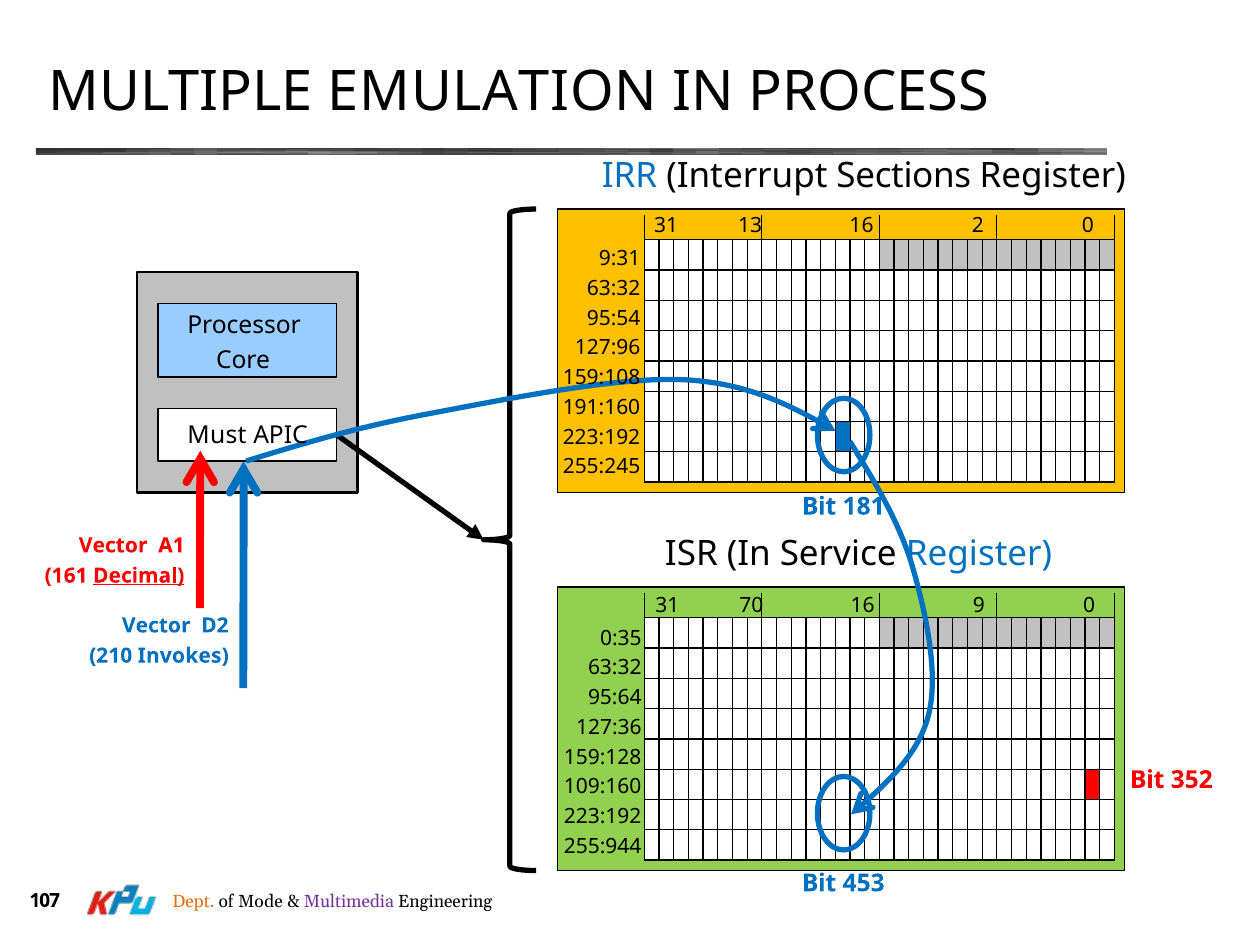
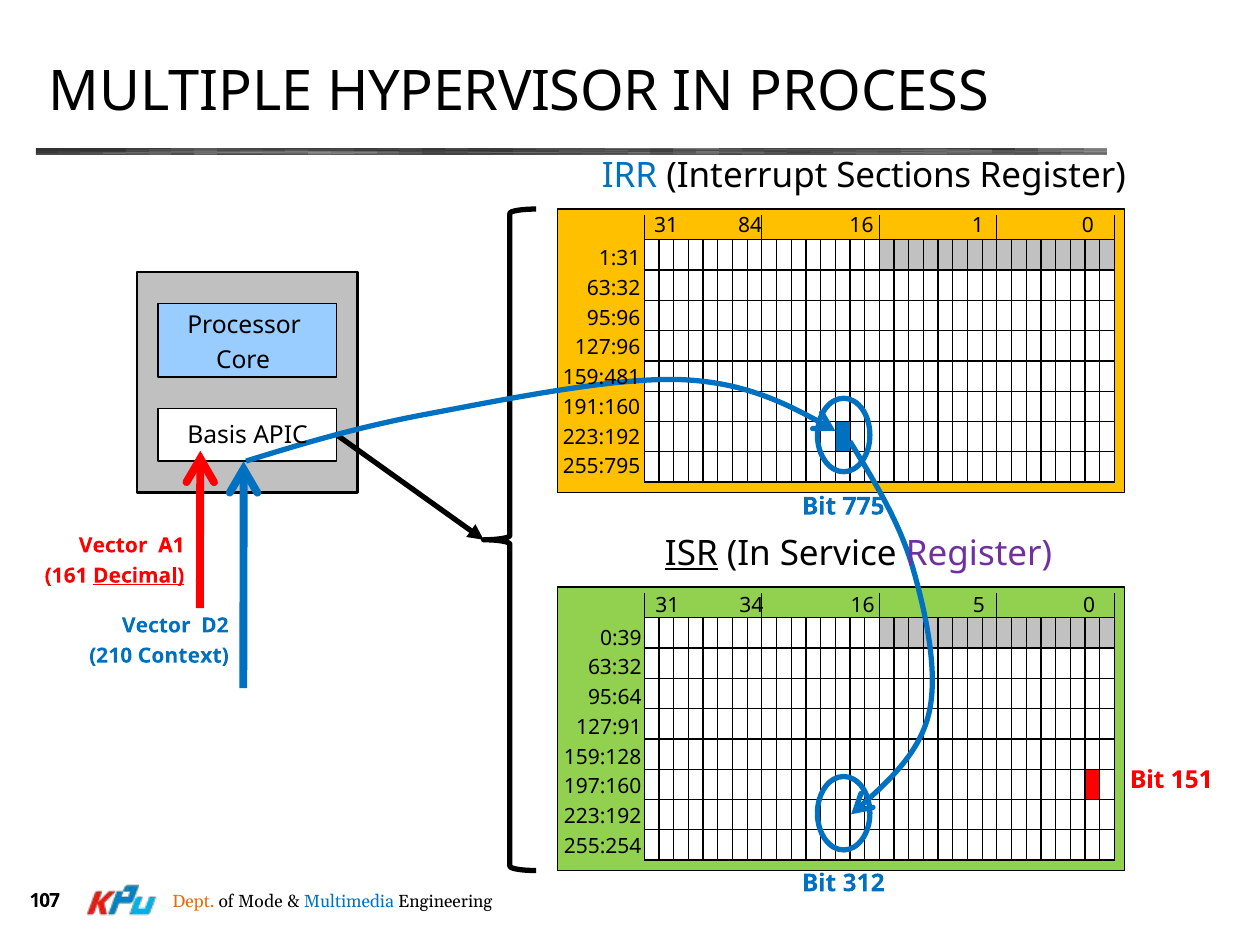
EMULATION: EMULATION -> HYPERVISOR (493, 92)
13: 13 -> 84 (750, 226)
2: 2 -> 1 (978, 226)
9:31: 9:31 -> 1:31 (620, 259)
95:54: 95:54 -> 95:96 (614, 318)
159:108: 159:108 -> 159:481 (602, 378)
Must: Must -> Basis (217, 435)
255:245: 255:245 -> 255:795 (602, 467)
181: 181 -> 775 (864, 506)
ISR underline: none -> present (691, 554)
Register colour: blue -> purple (979, 554)
70: 70 -> 34 (751, 606)
9: 9 -> 5 (979, 606)
0:35: 0:35 -> 0:39 (621, 638)
Invokes: Invokes -> Context (183, 656)
127:36: 127:36 -> 127:91 (609, 727)
352: 352 -> 151 (1192, 780)
109:160: 109:160 -> 197:160 (603, 787)
255:944: 255:944 -> 255:254 (603, 846)
453: 453 -> 312 (864, 883)
Multimedia colour: purple -> blue (349, 901)
